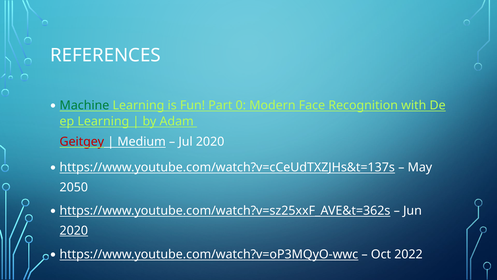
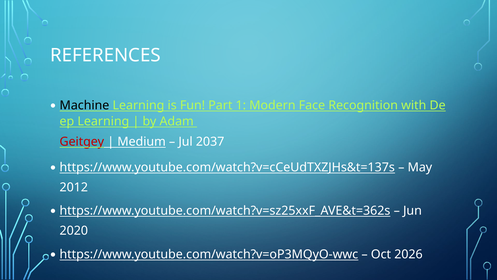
Machine colour: green -> black (84, 105)
0: 0 -> 1 (241, 105)
Jul 2020: 2020 -> 2037 (210, 141)
2050: 2050 -> 2012 (74, 187)
2020 underline: present -> none (74, 230)
2022: 2022 -> 2026 (408, 254)
